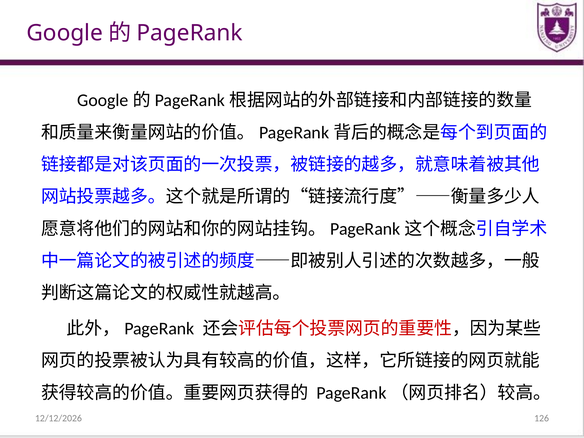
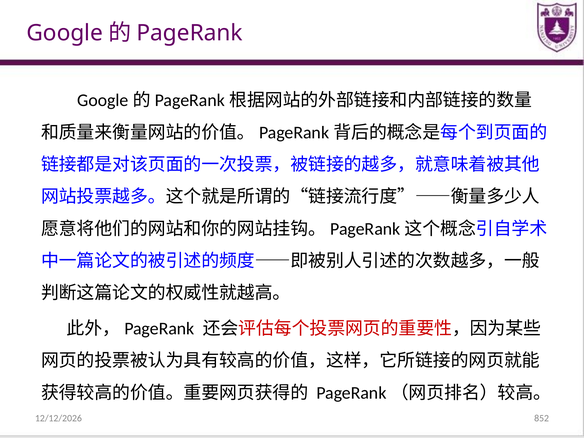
126: 126 -> 852 (542, 418)
